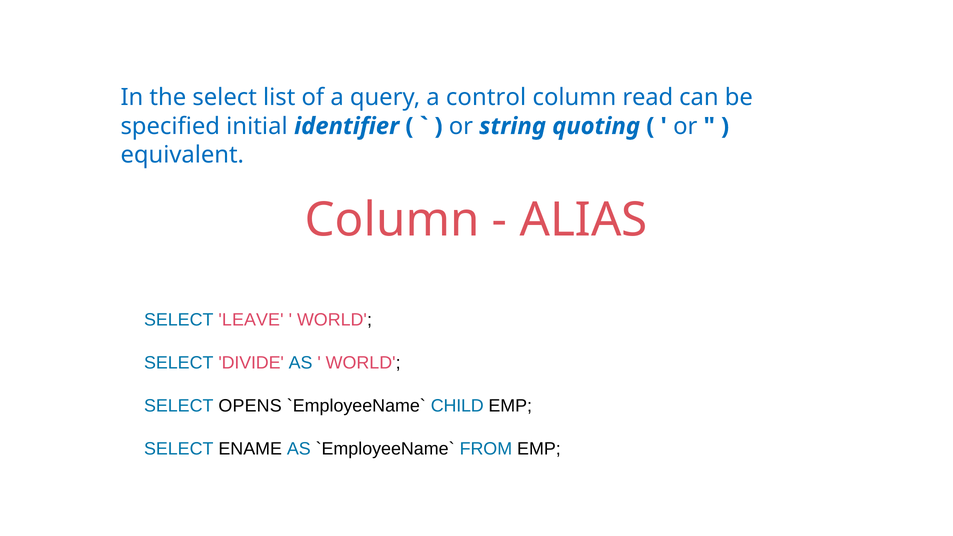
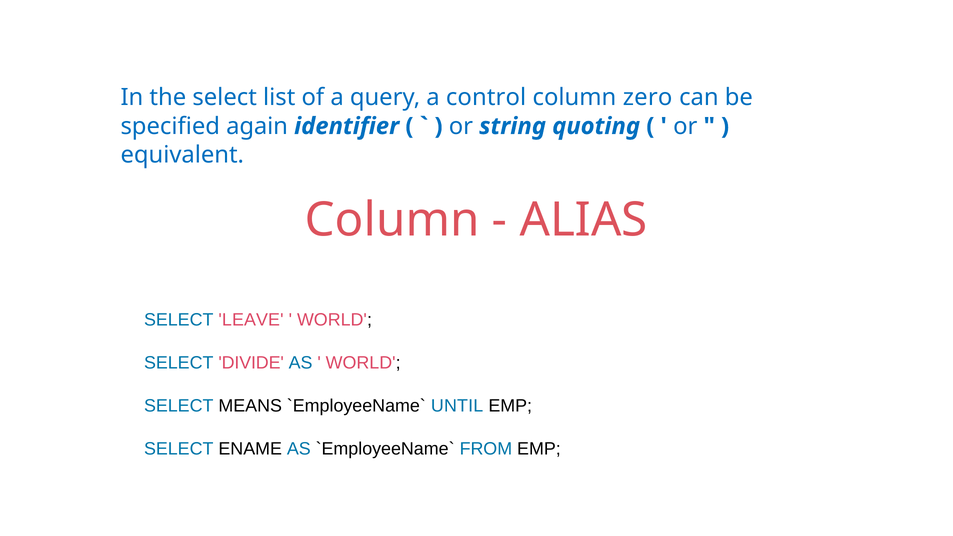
read: read -> zero (648, 98)
initial: initial -> again (257, 126)
OPENS: OPENS -> MEANS (250, 406)
CHILD: CHILD -> UNTIL (457, 406)
